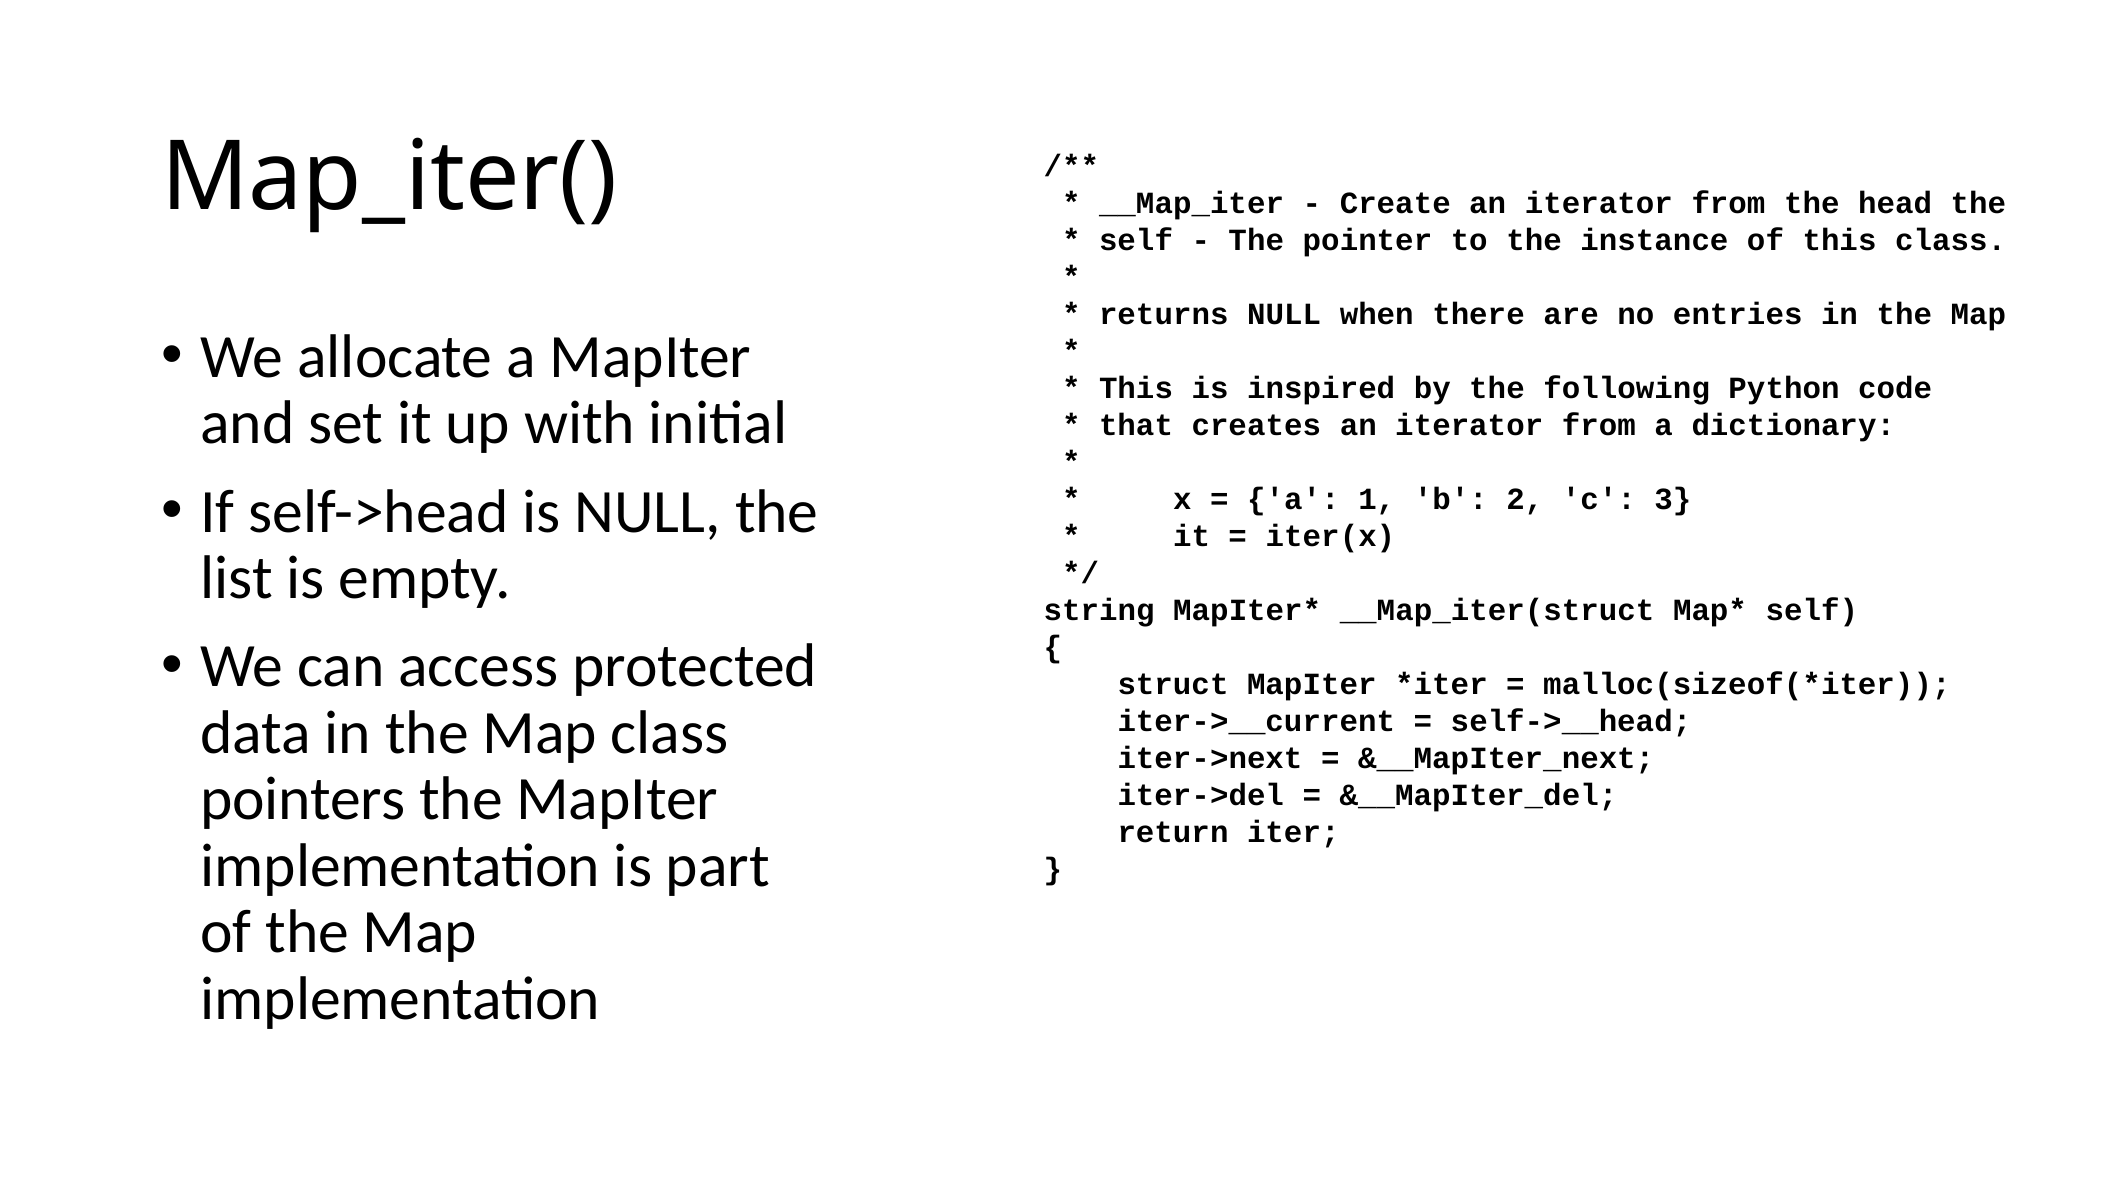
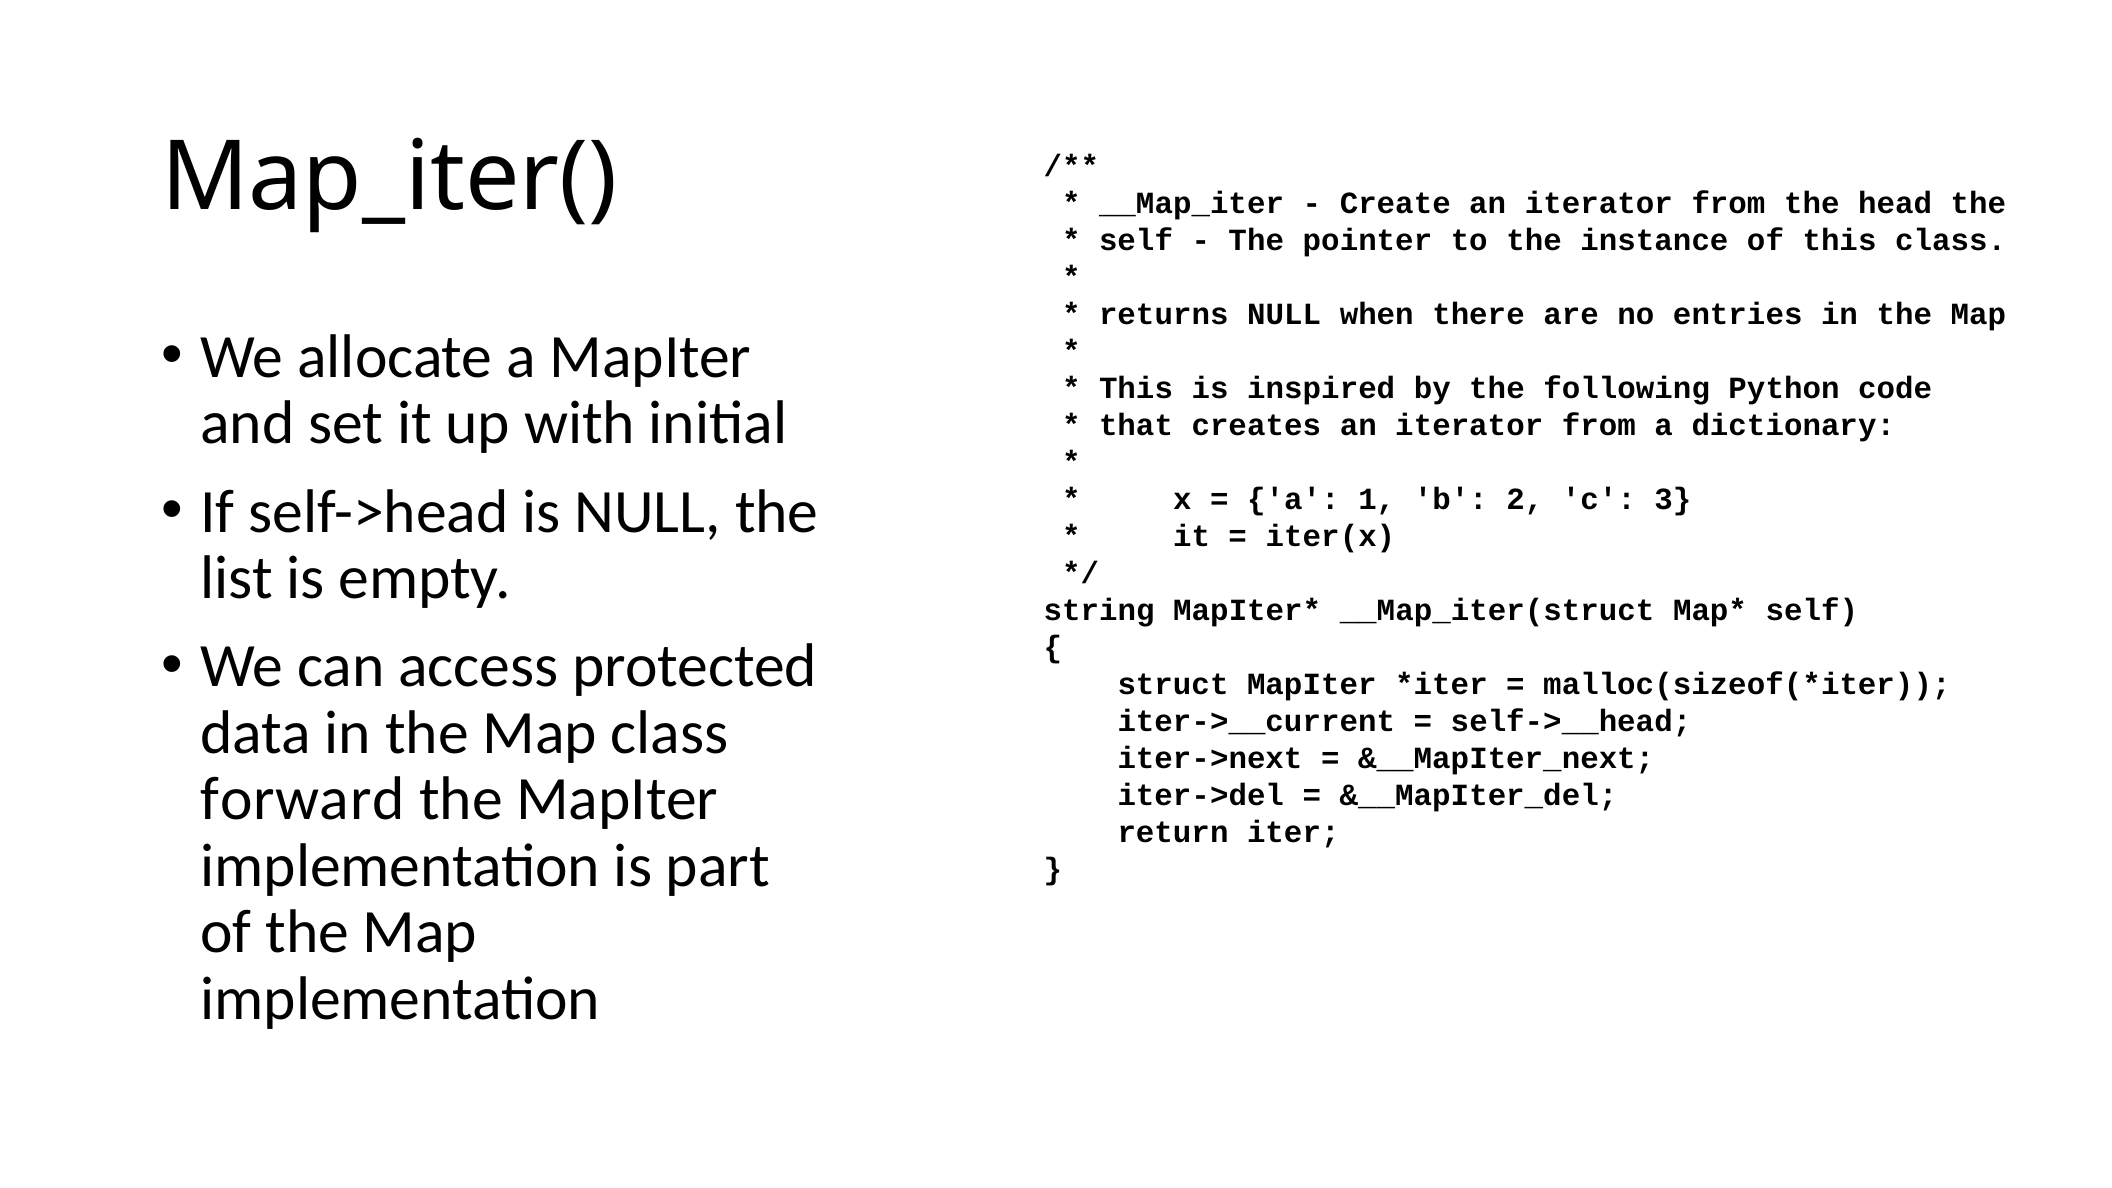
pointers: pointers -> forward (303, 799)
